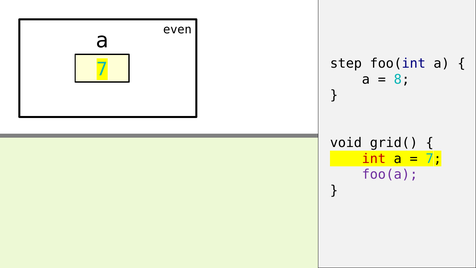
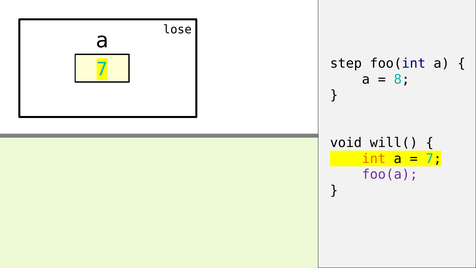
even: even -> lose (177, 30)
grid(: grid( -> will( (394, 143)
int colour: red -> orange (374, 159)
